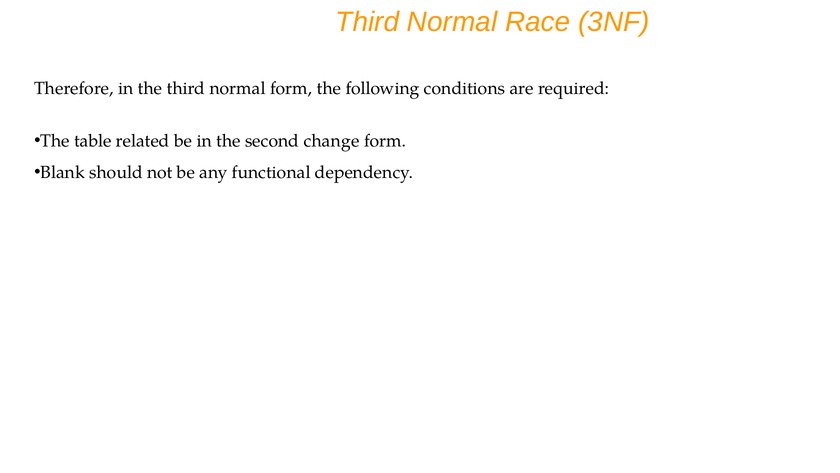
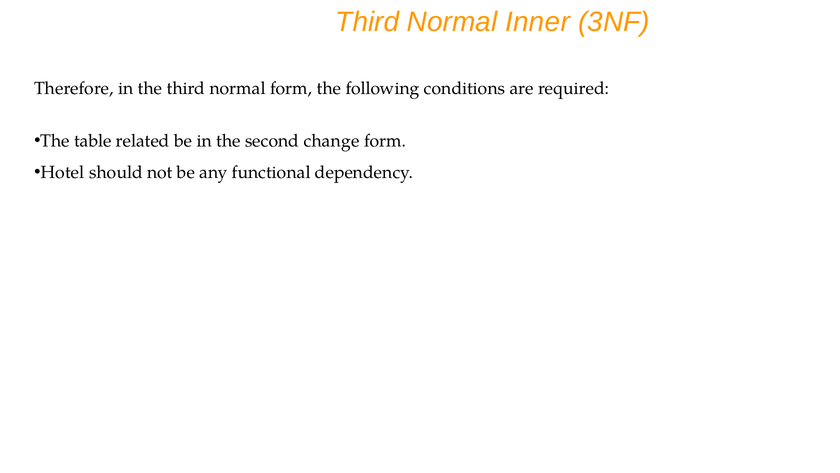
Race: Race -> Inner (538, 22)
Blank: Blank -> Hotel (63, 172)
